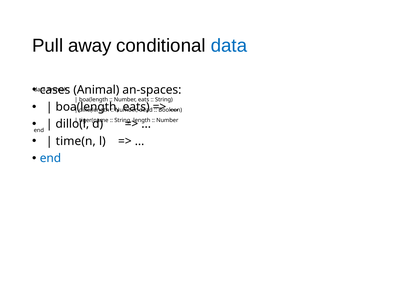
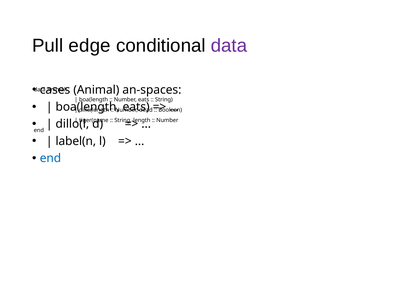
away: away -> edge (90, 46)
data colour: blue -> purple (229, 46)
time(n: time(n -> label(n (76, 141)
